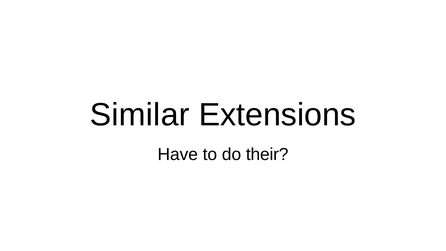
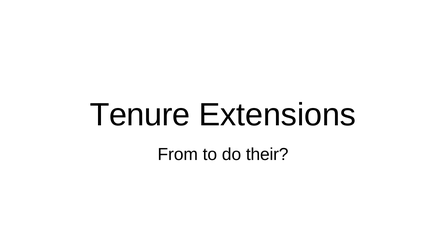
Similar: Similar -> Tenure (140, 115)
Have: Have -> From (178, 154)
